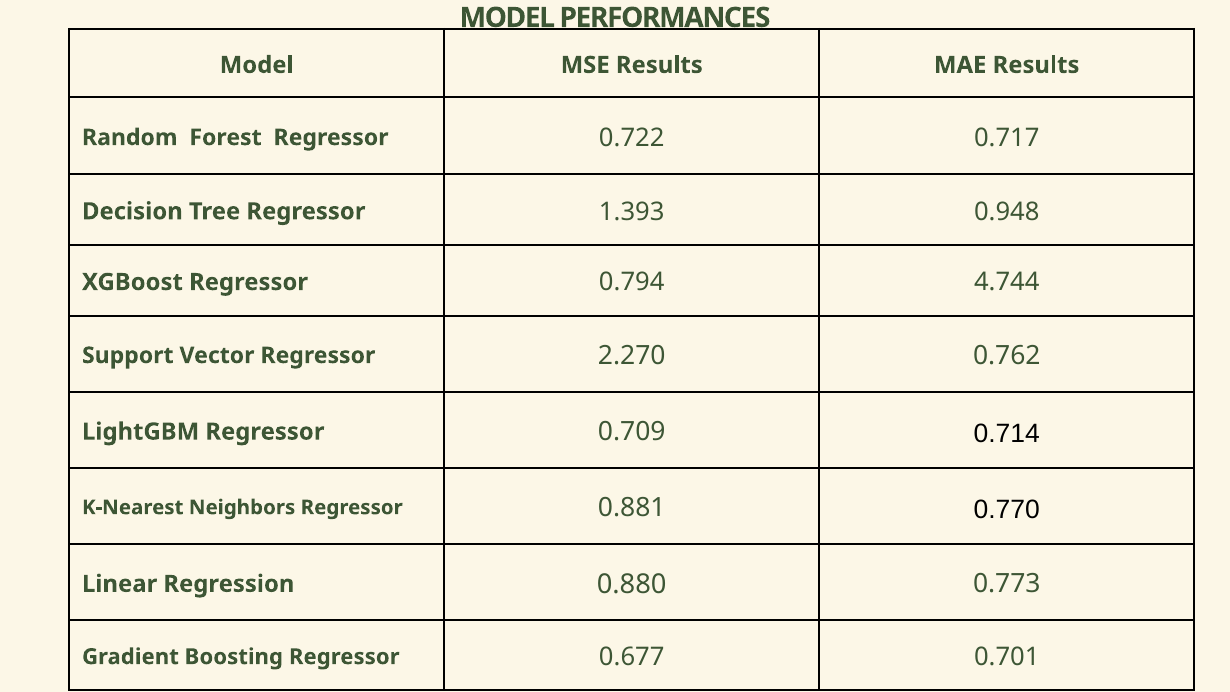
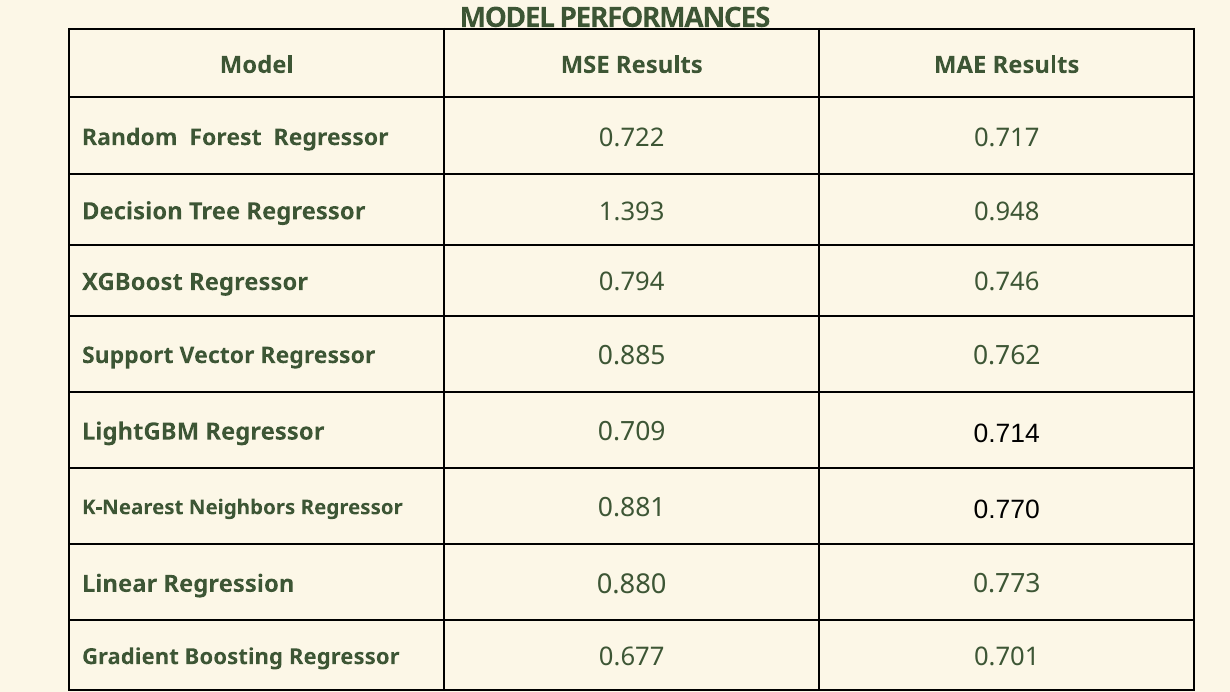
4.744: 4.744 -> 0.746 (1007, 282)
2.270: 2.270 -> 0.885 (632, 356)
